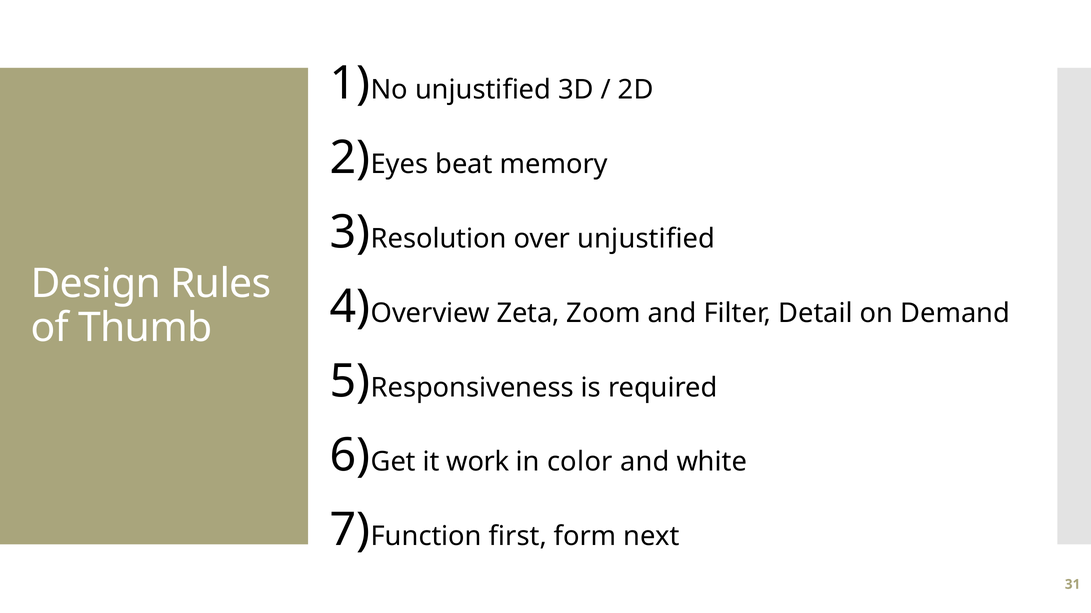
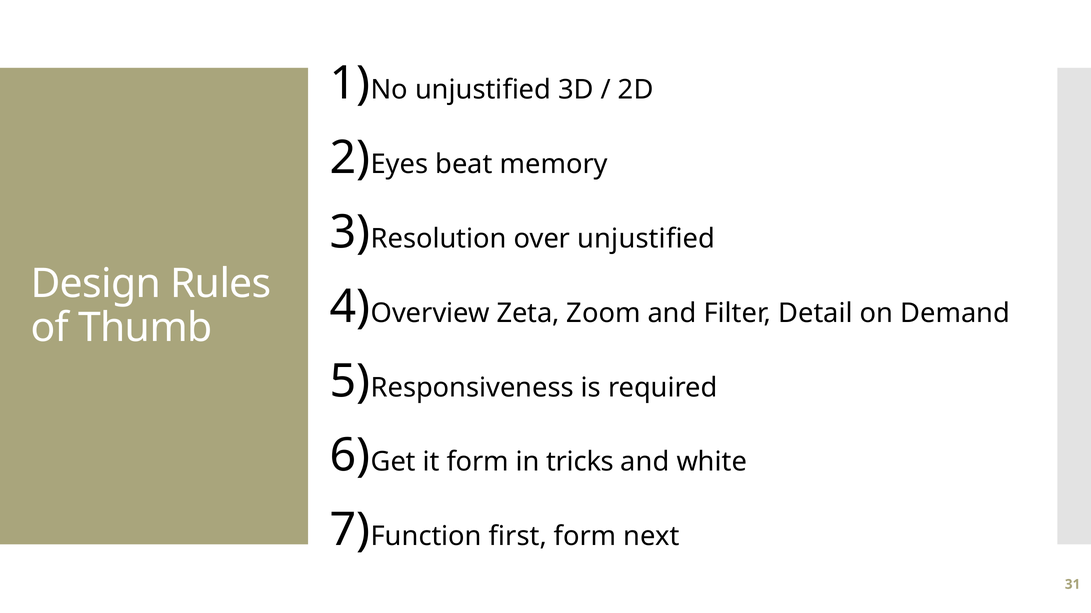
it work: work -> form (478, 462)
color: color -> tricks (580, 462)
